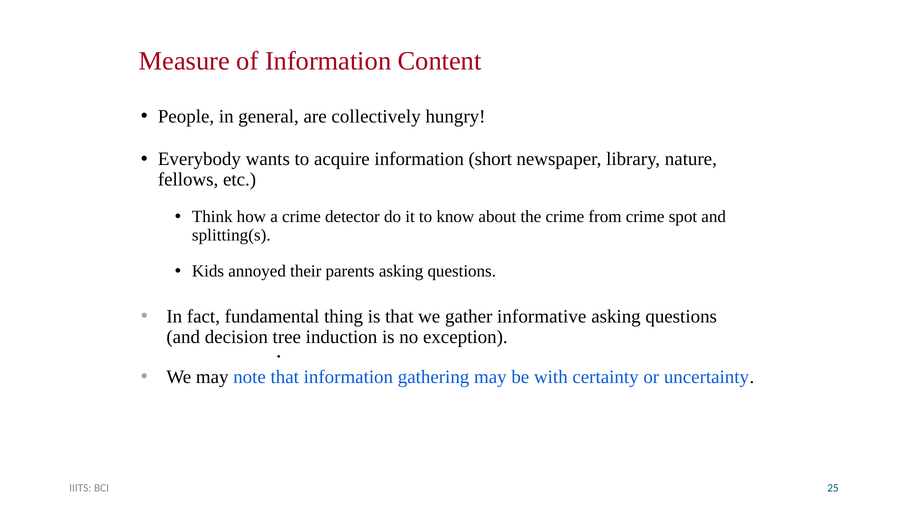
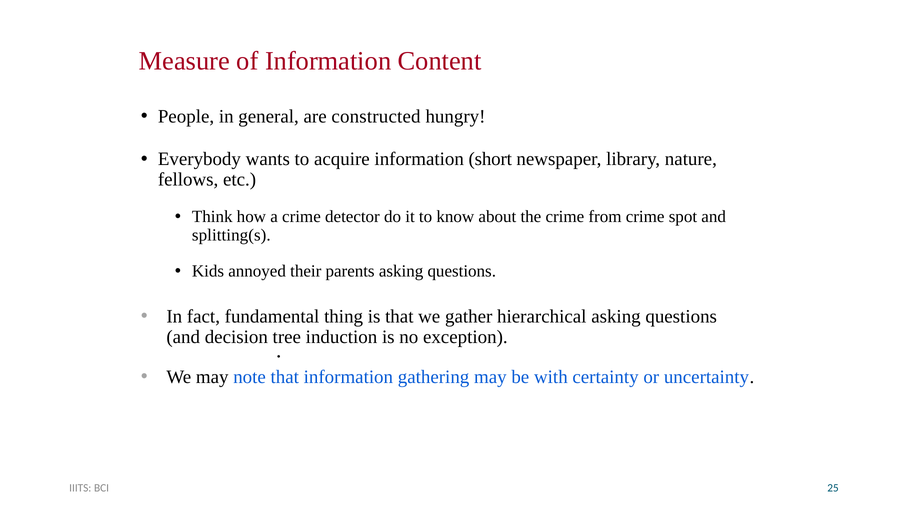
collectively: collectively -> constructed (376, 116)
informative: informative -> hierarchical (542, 316)
